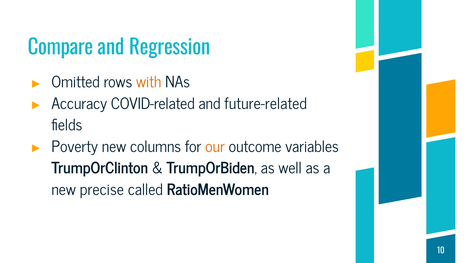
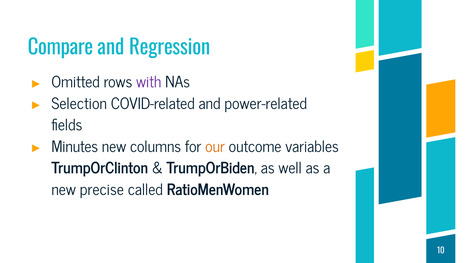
with colour: orange -> purple (149, 82)
Accuracy: Accuracy -> Selection (79, 104)
future-related: future-related -> power-related (266, 104)
Poverty: Poverty -> Minutes (75, 147)
